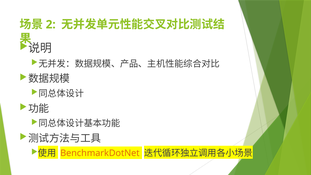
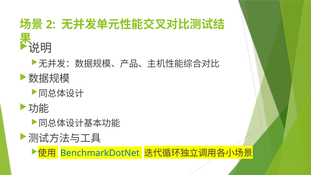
BenchmarkDotNet colour: orange -> blue (100, 153)
